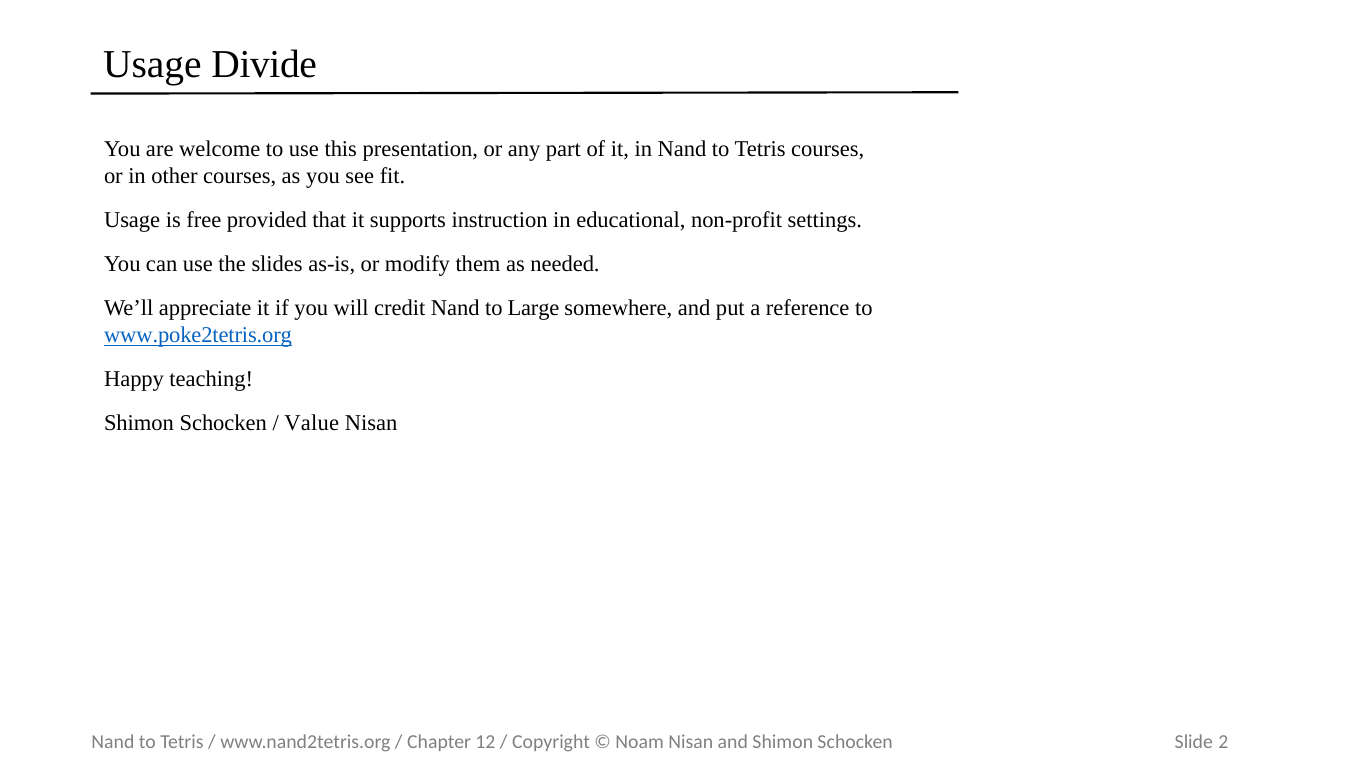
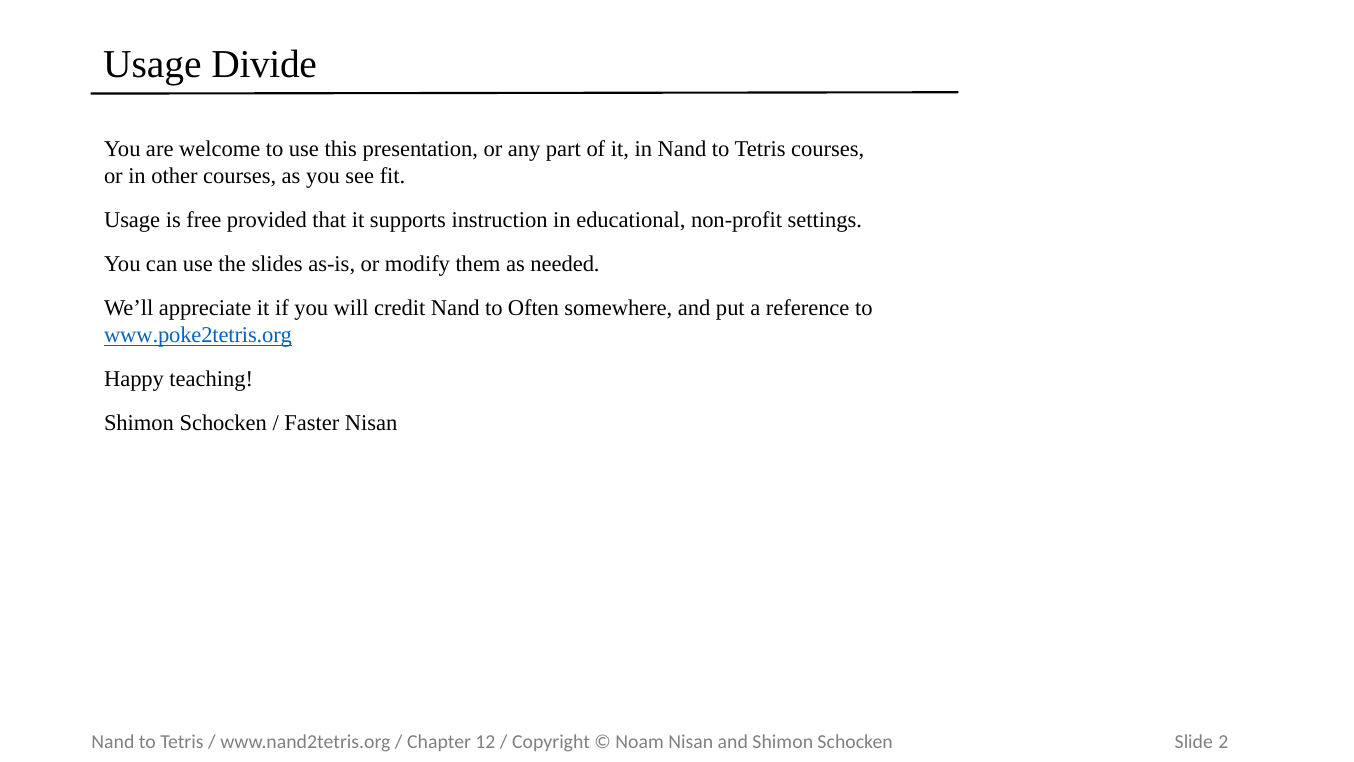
Large: Large -> Often (533, 308)
Value: Value -> Faster (312, 423)
